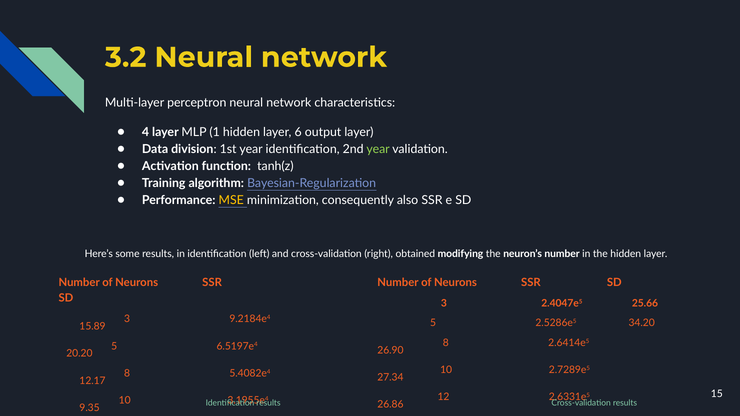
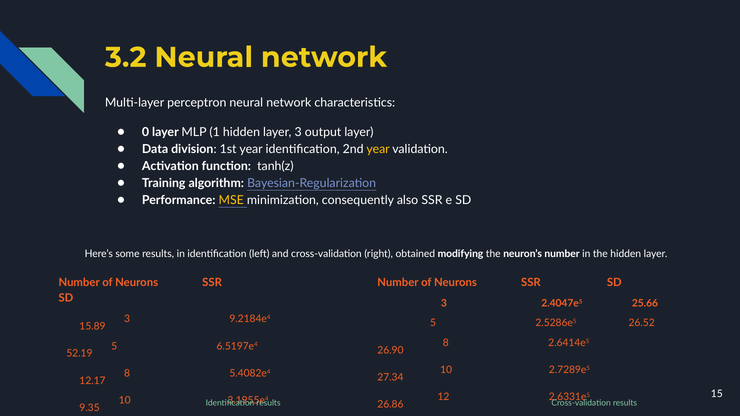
4: 4 -> 0 (146, 132)
layer 6: 6 -> 3 (298, 132)
year colour: light green -> yellow (378, 149)
34.20: 34.20 -> 26.52 (642, 323)
20.20: 20.20 -> 52.19 (79, 354)
